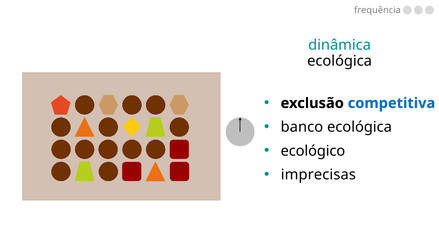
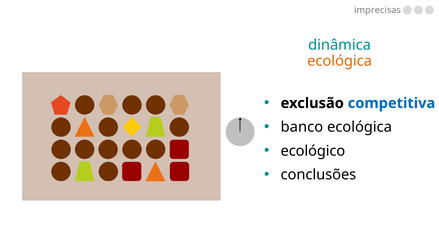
frequência: frequência -> imprecisas (377, 10)
ecológica colour: black -> orange (340, 61)
imprecisas: imprecisas -> conclusões (318, 175)
